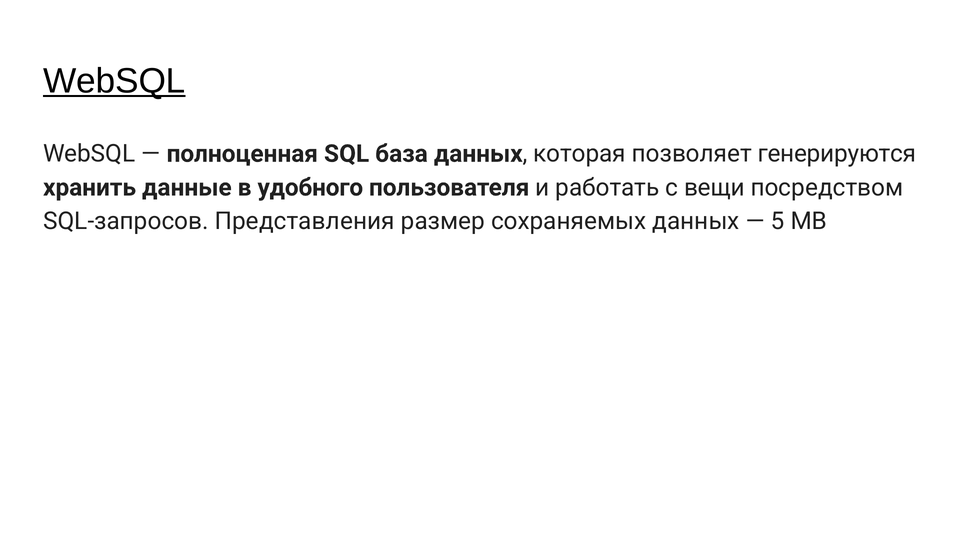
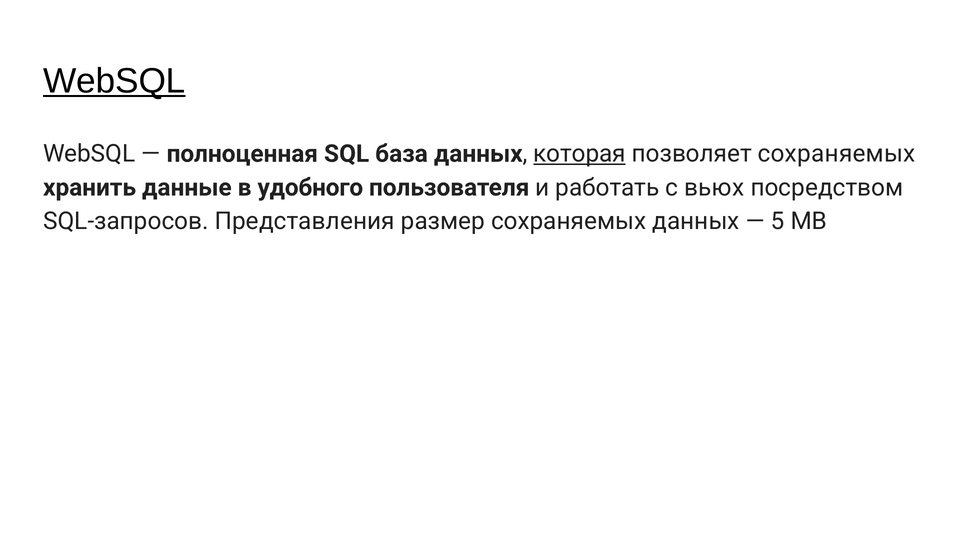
которая underline: none -> present (580, 154)
позволяет генерируются: генерируются -> сохраняемых (837, 154)
вещи: вещи -> вьюх (714, 187)
